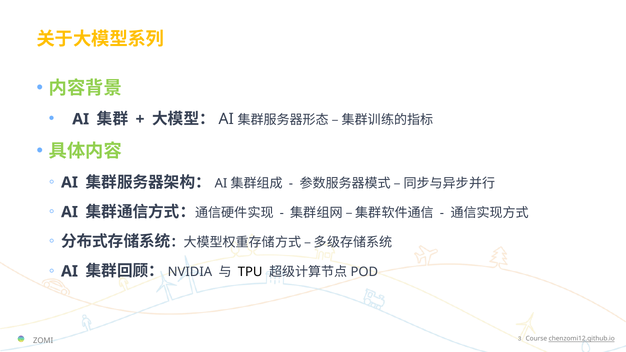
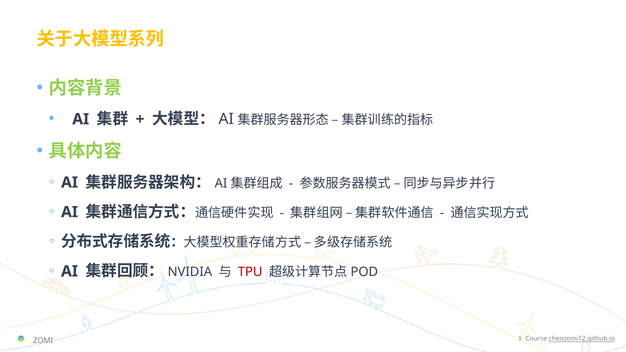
TPU colour: black -> red (250, 272)
